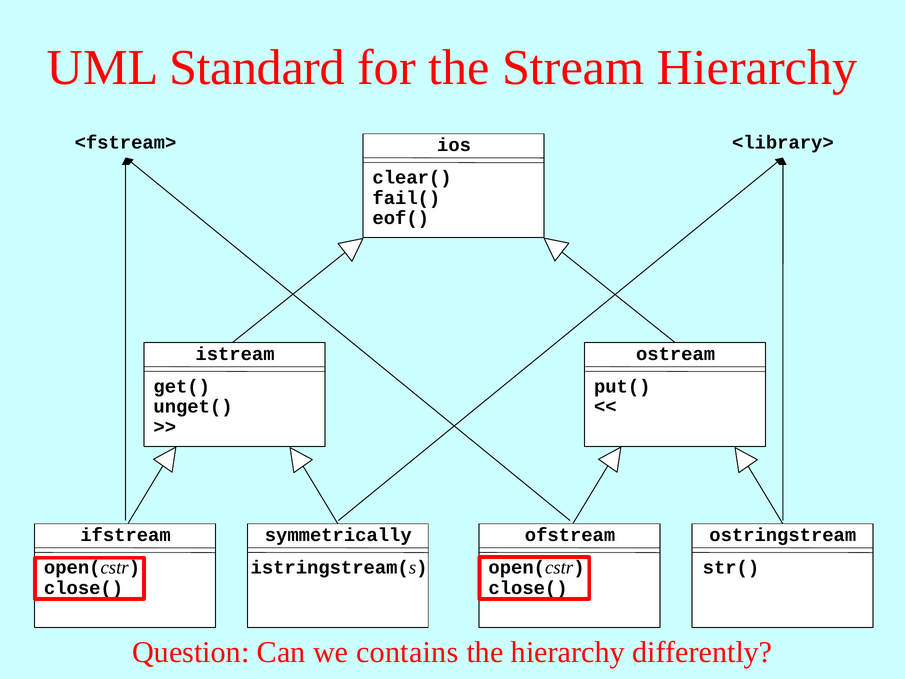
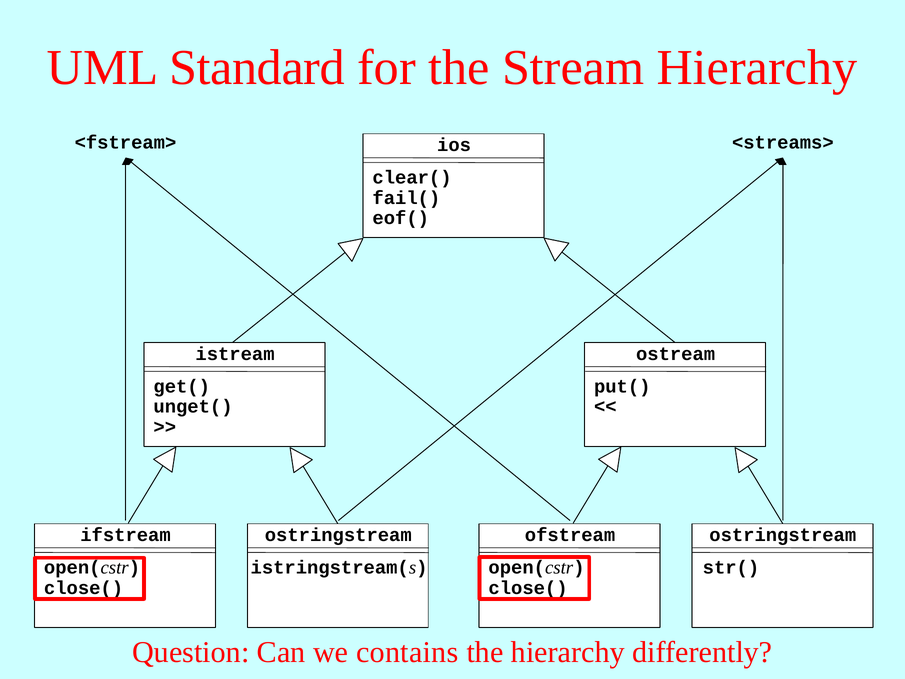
<library>: <library> -> <streams> (783, 143)
symmetrically: symmetrically -> ostringstream (338, 535)
